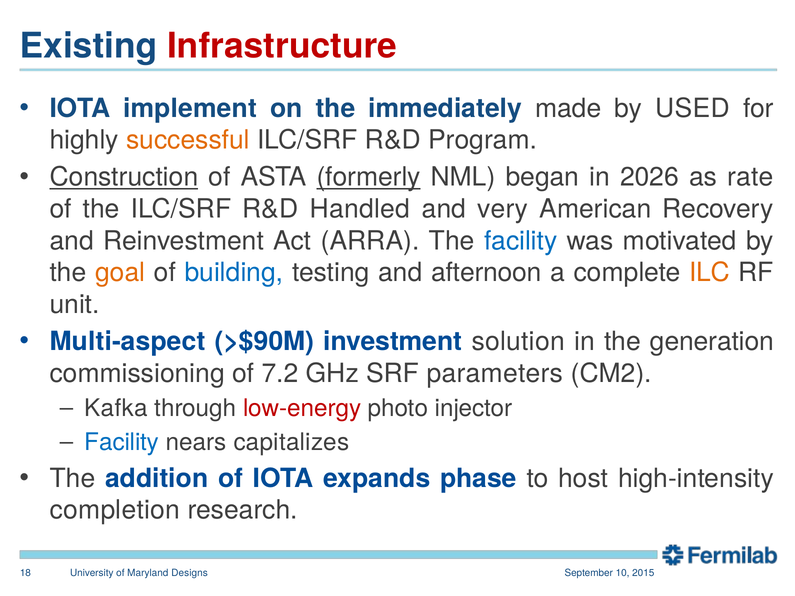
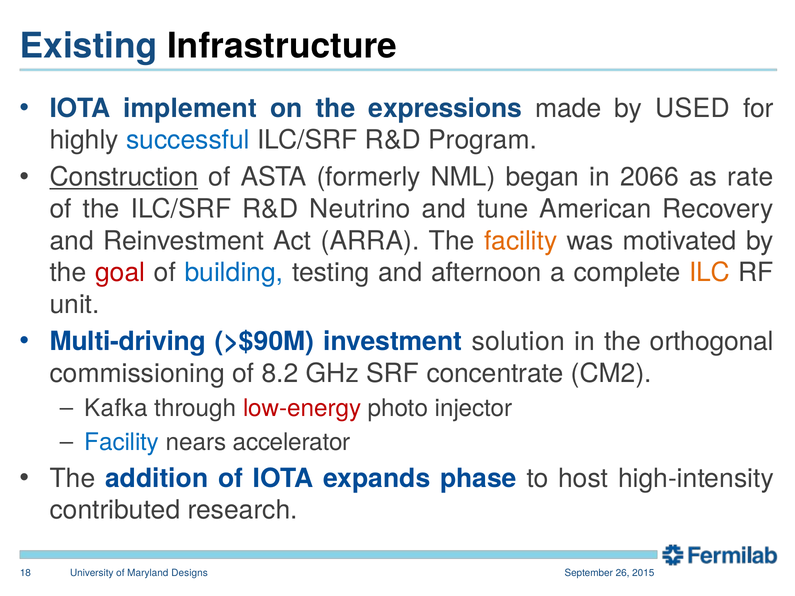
Infrastructure colour: red -> black (282, 46)
immediately: immediately -> expressions (445, 108)
successful colour: orange -> blue (188, 140)
formerly underline: present -> none (369, 177)
2026: 2026 -> 2066 (650, 177)
Handled: Handled -> Neutrino (360, 209)
very: very -> tune (503, 209)
facility colour: blue -> orange (521, 241)
goal colour: orange -> red (120, 273)
Multi-aspect: Multi-aspect -> Multi-driving (128, 342)
generation: generation -> orthogonal (712, 342)
7.2: 7.2 -> 8.2 (280, 373)
parameters: parameters -> concentrate (495, 373)
capitalizes: capitalizes -> accelerator (292, 443)
completion: completion -> contributed (115, 510)
10: 10 -> 26 (623, 573)
